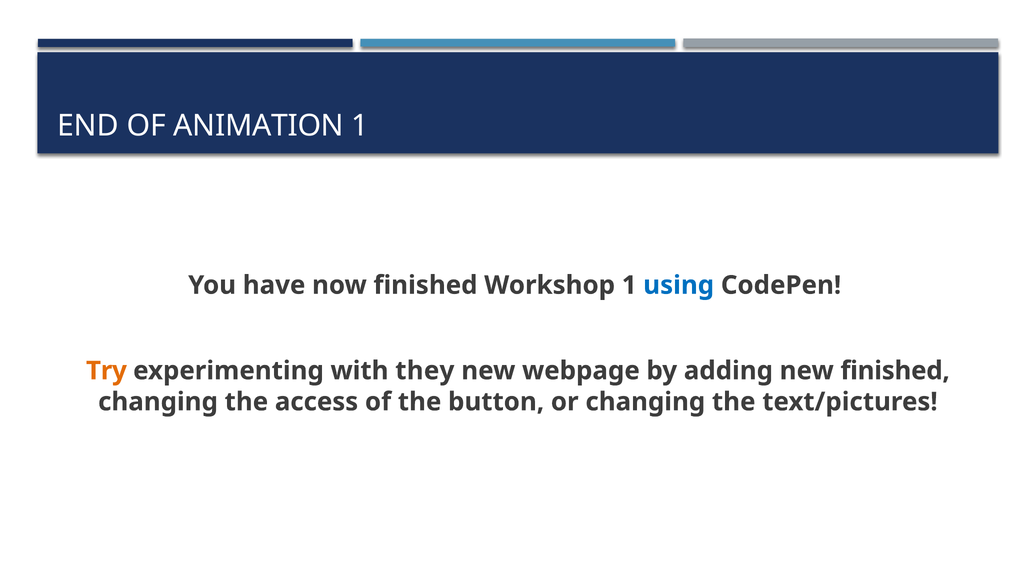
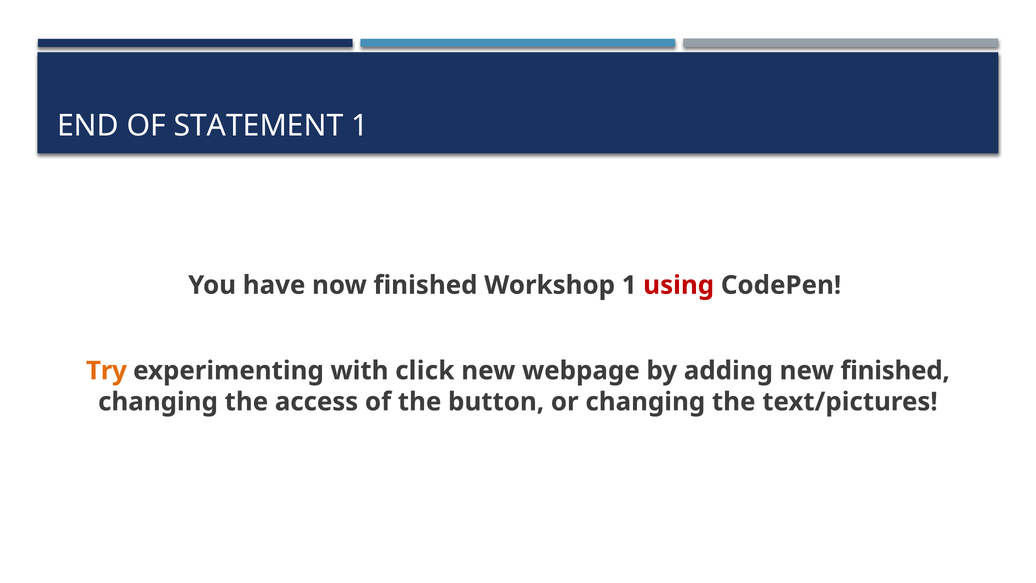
ANIMATION: ANIMATION -> STATEMENT (259, 126)
using colour: blue -> red (679, 285)
they: they -> click (425, 371)
